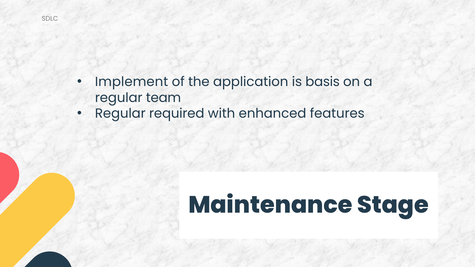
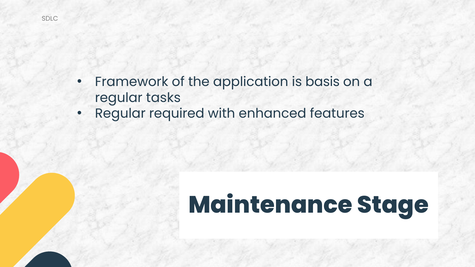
Implement: Implement -> Framework (132, 82)
team: team -> tasks (163, 98)
